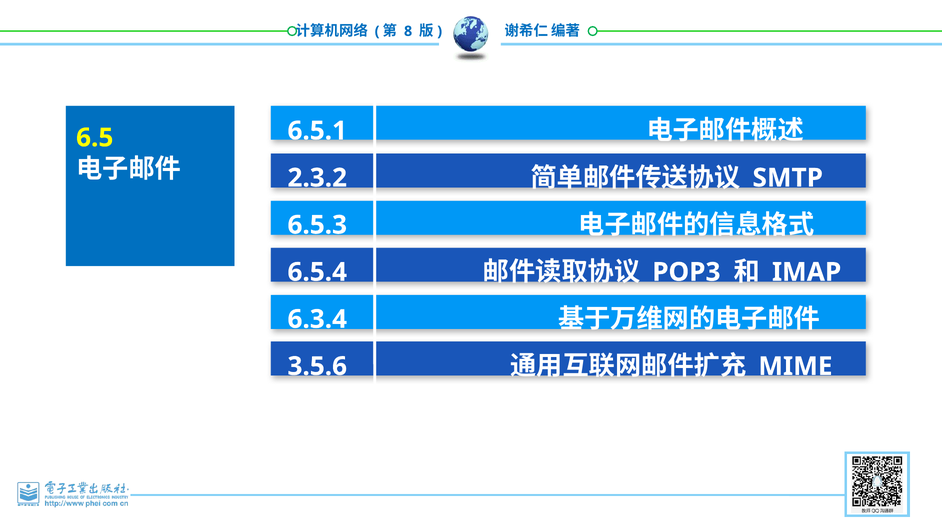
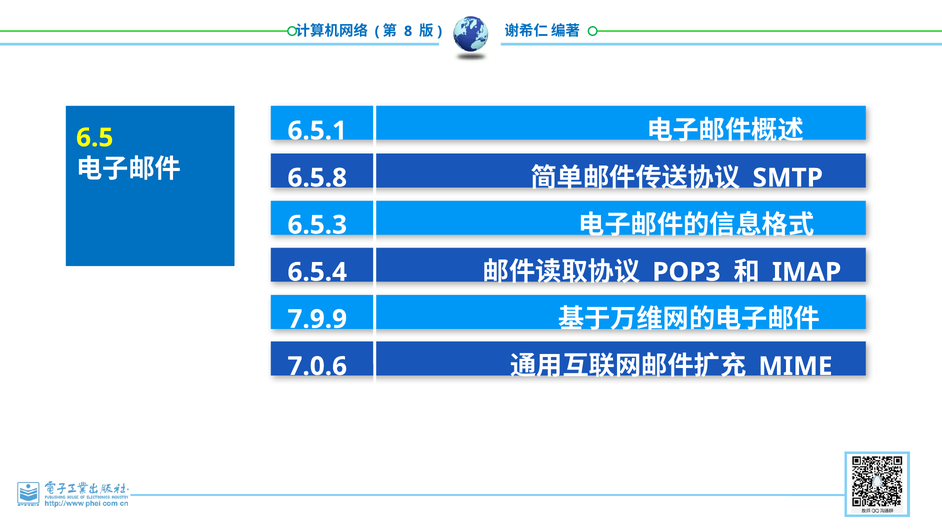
2.3.2: 2.3.2 -> 6.5.8 (317, 178)
6.3.4: 6.3.4 -> 7.9.9 (317, 319)
3.5.6: 3.5.6 -> 7.0.6 (317, 366)
